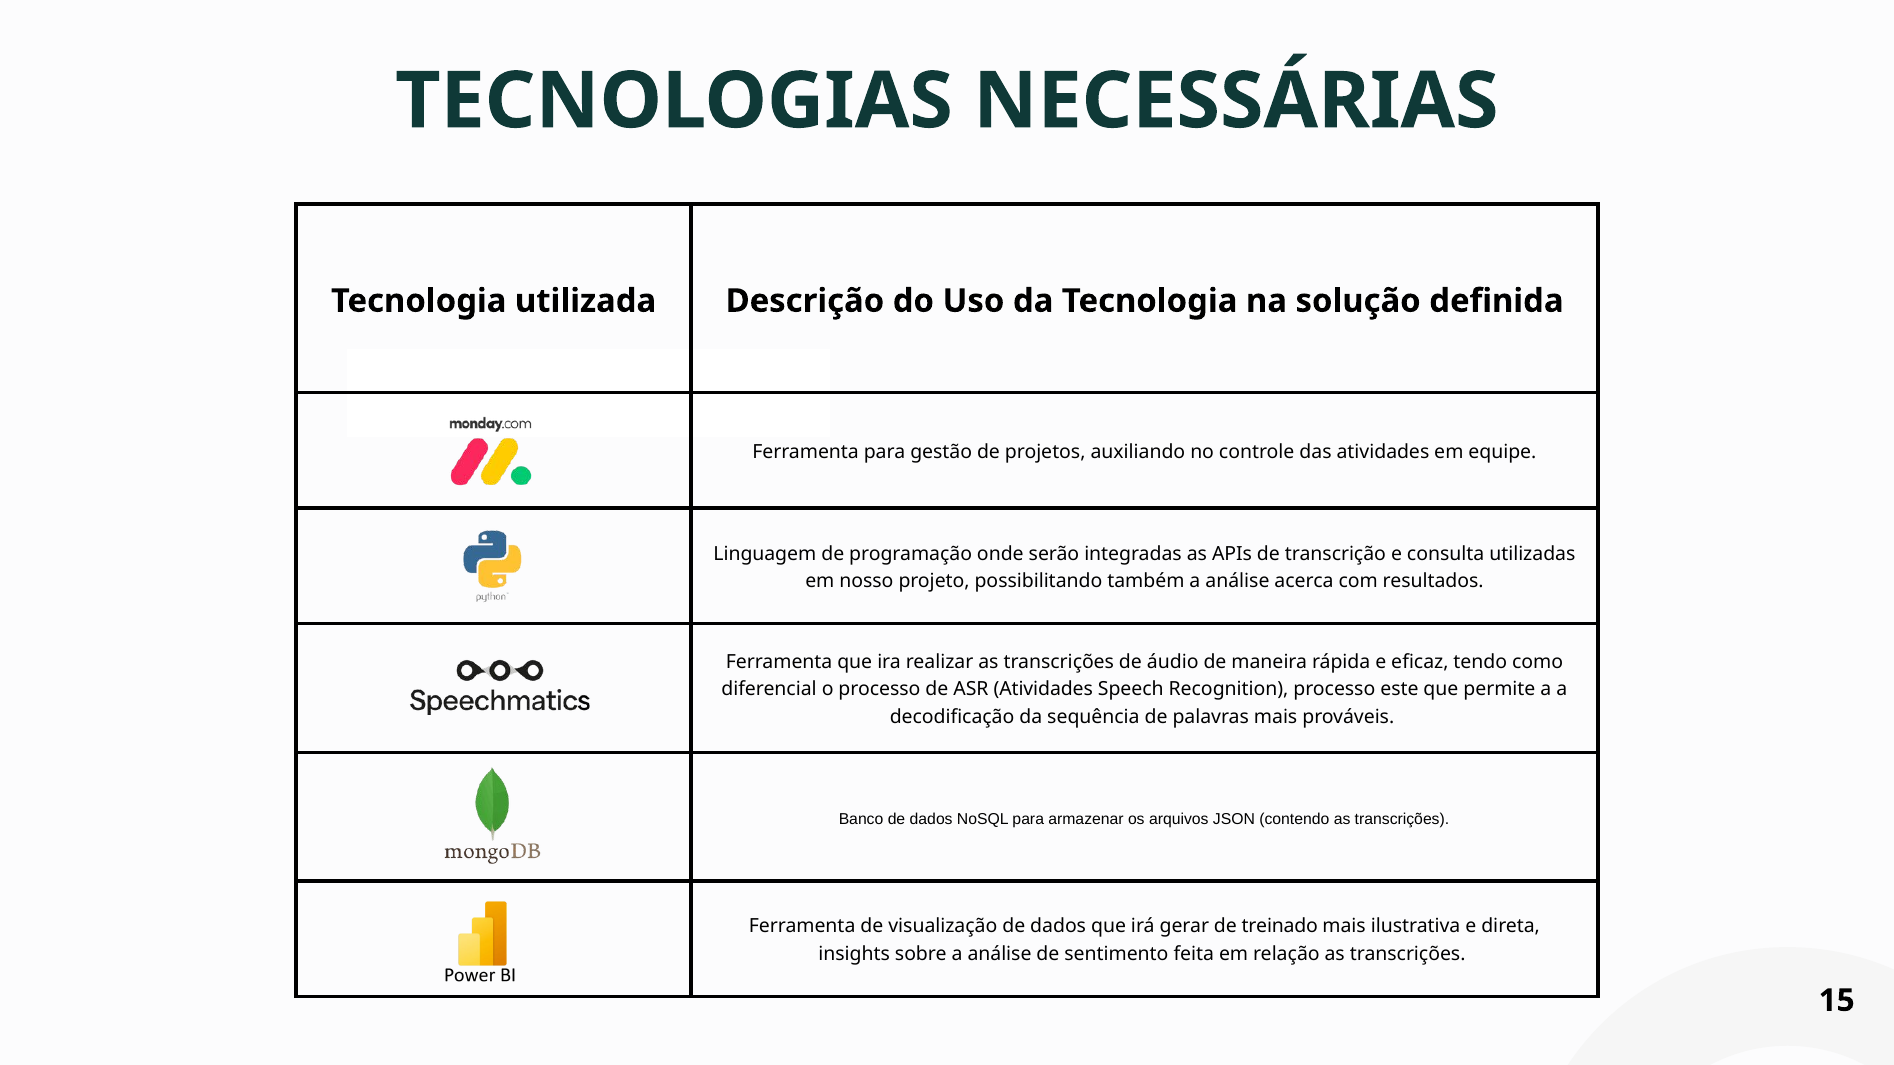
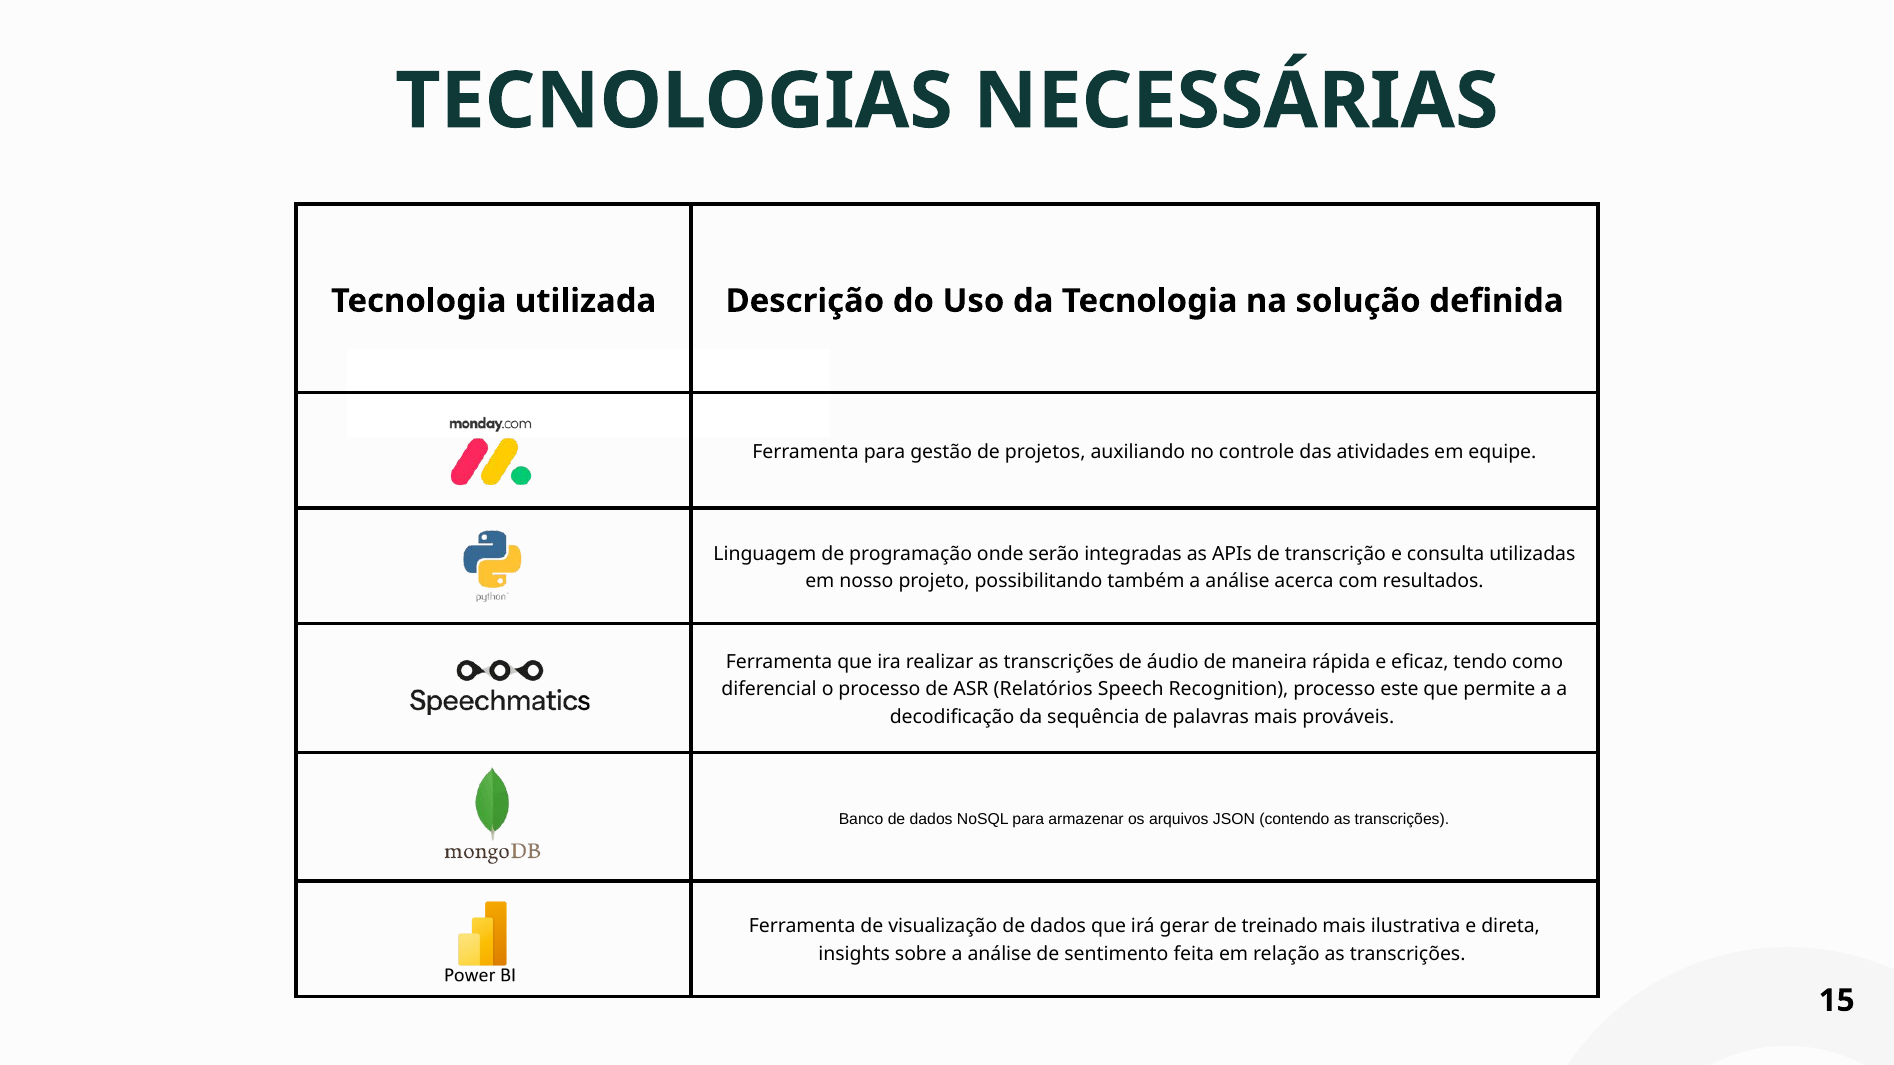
ASR Atividades: Atividades -> Relatórios (1043, 690)
